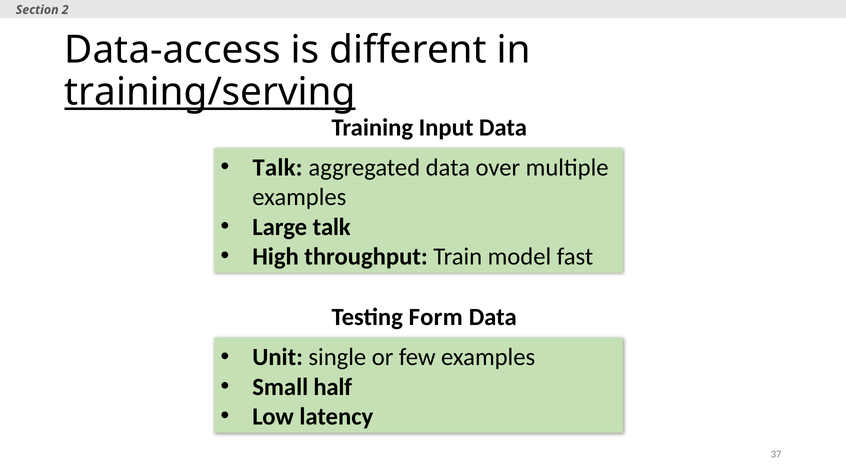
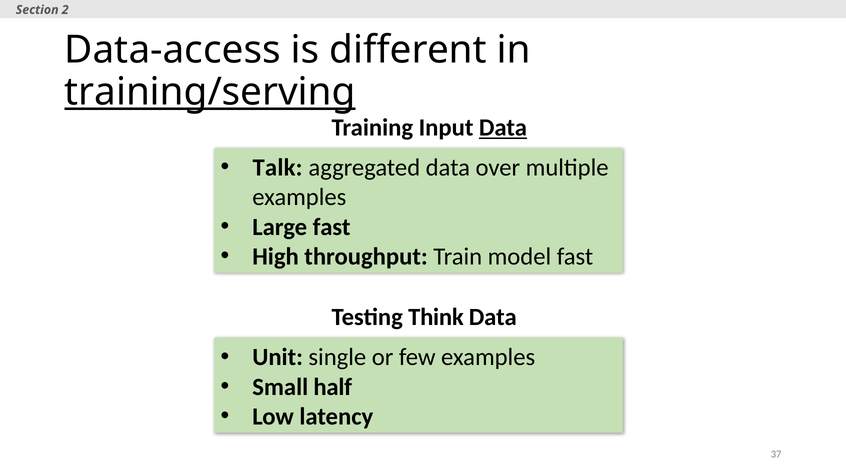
Data underline: none -> present (503, 127)
Large talk: talk -> fast (332, 227)
Form: Form -> Think (436, 317)
